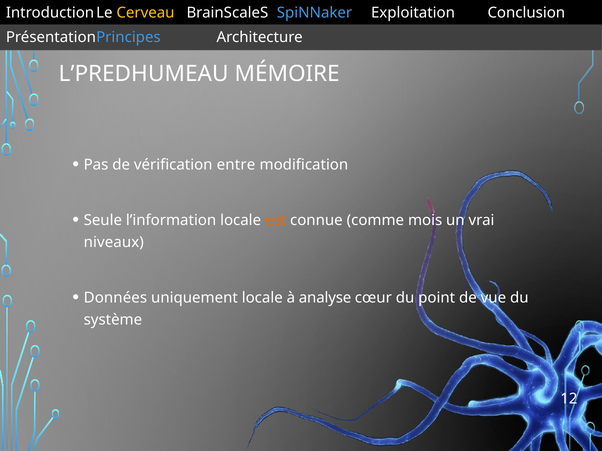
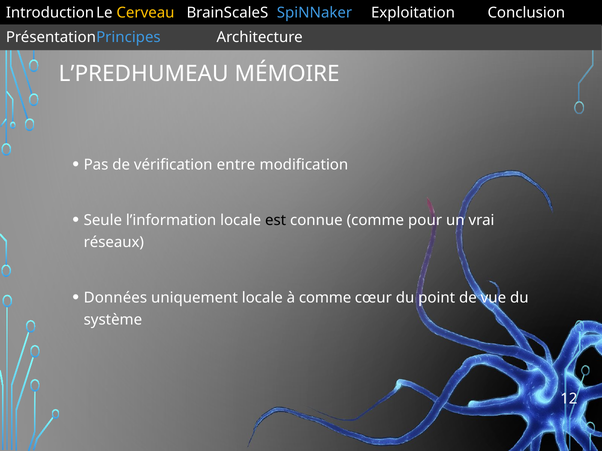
est colour: orange -> black (276, 221)
mois: mois -> pour (425, 221)
niveaux: niveaux -> réseaux (114, 242)
à analyse: analyse -> comme (325, 298)
